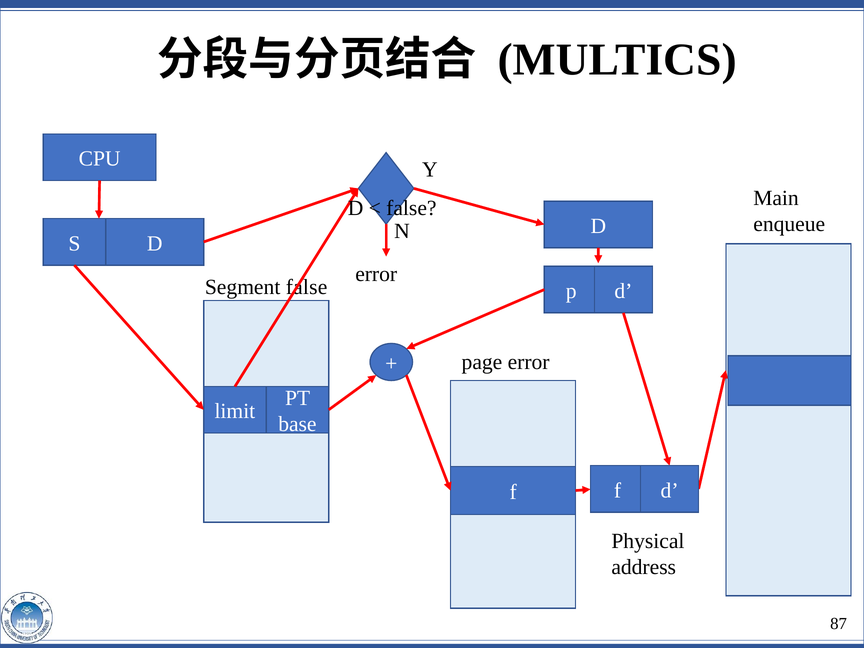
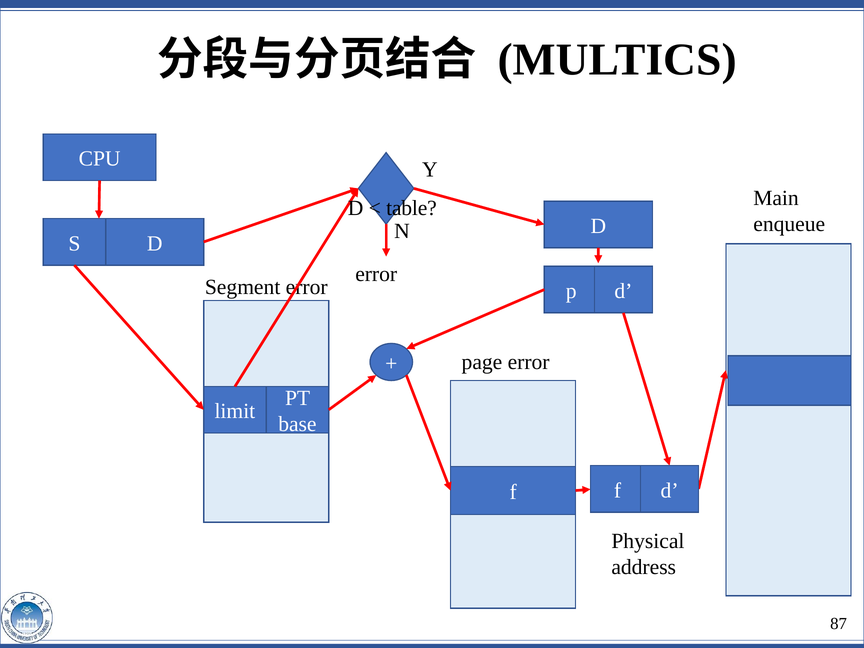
false: false -> table (411, 208)
Segment false: false -> error (307, 287)
